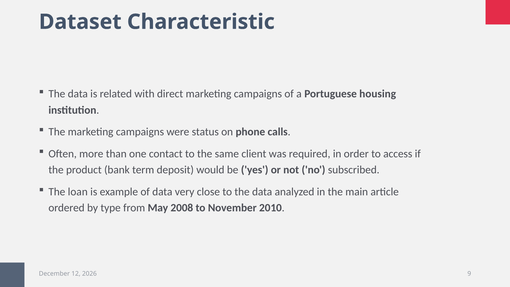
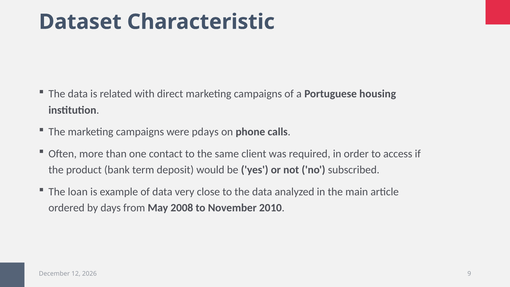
status: status -> pdays (205, 132)
type: type -> days (111, 208)
